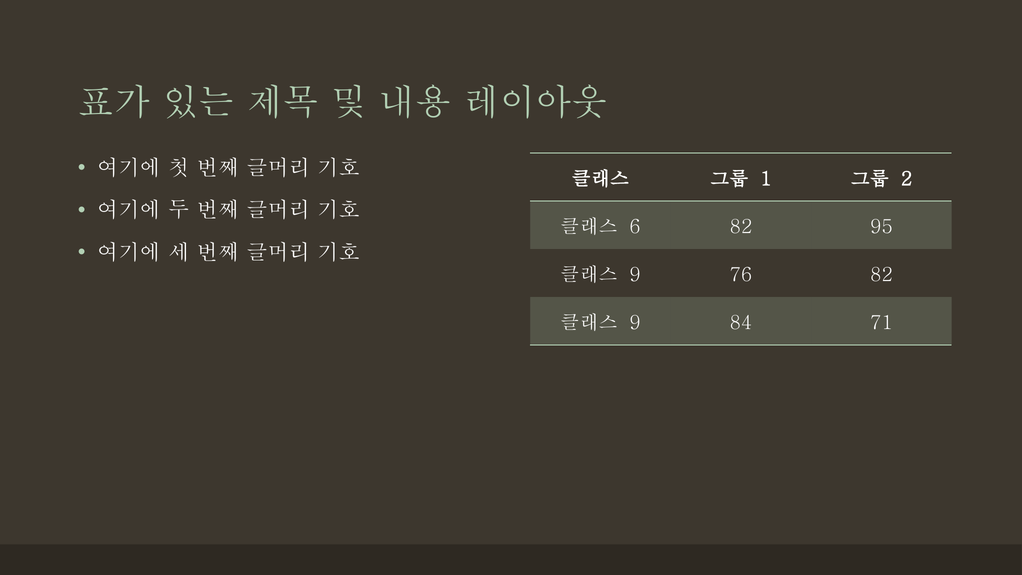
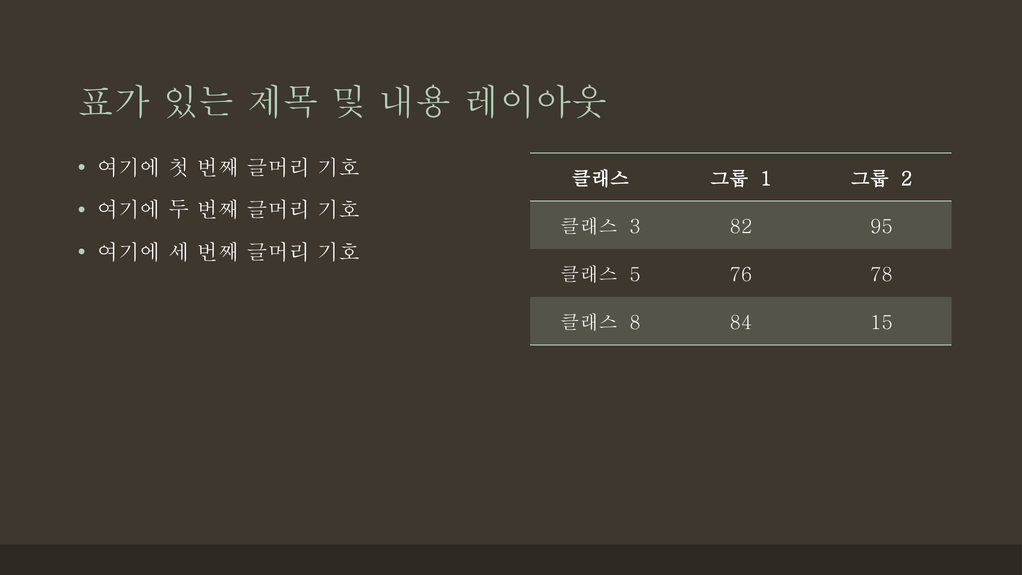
6: 6 -> 3 (635, 227)
9: 9 -> 5 (635, 275)
76 82: 82 -> 78 (881, 275)
9: 9 -> 8 (635, 323)
71: 71 -> 15 (881, 323)
